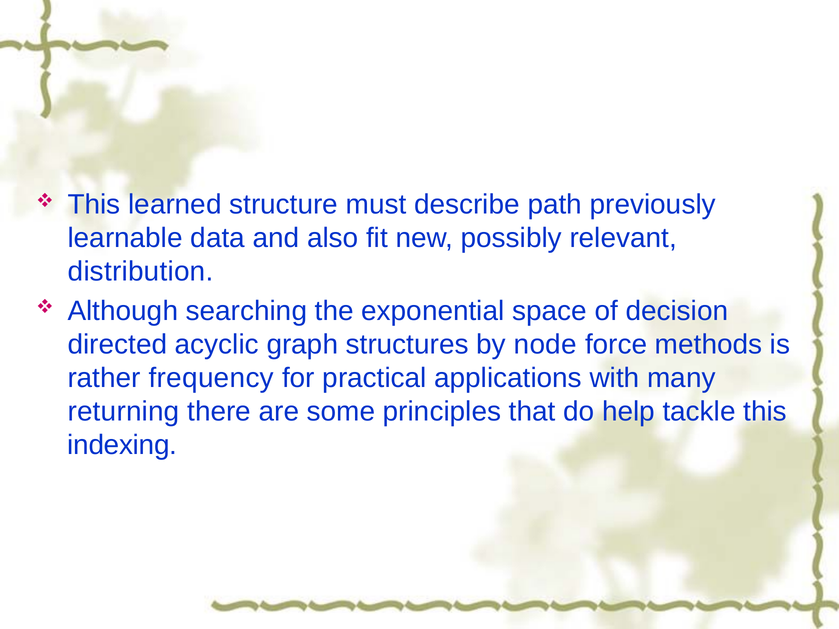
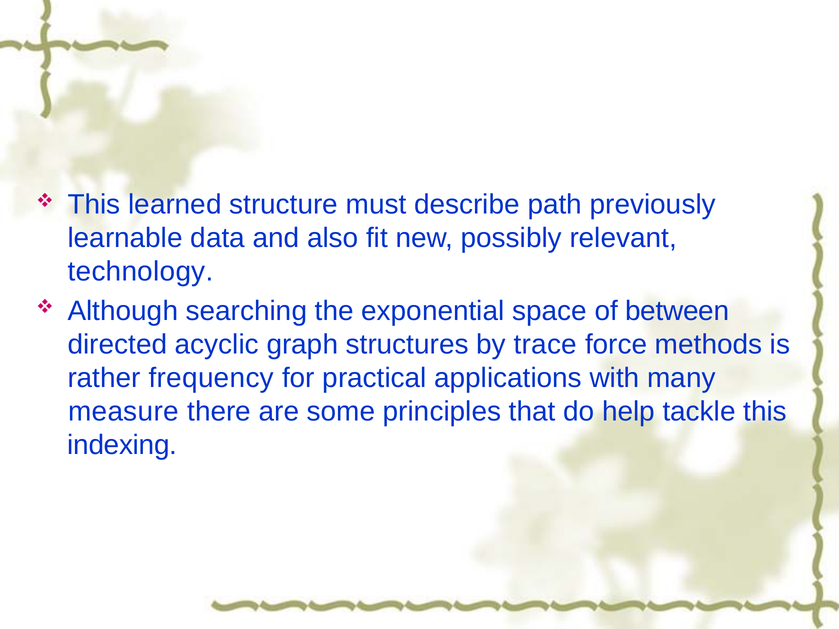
distribution: distribution -> technology (141, 272)
decision: decision -> between (677, 311)
node: node -> trace (545, 344)
returning: returning -> measure (123, 412)
